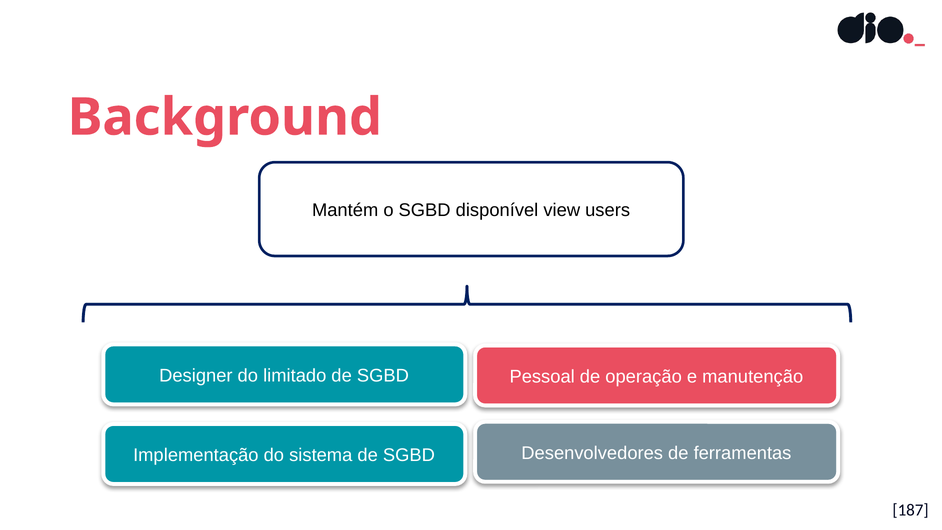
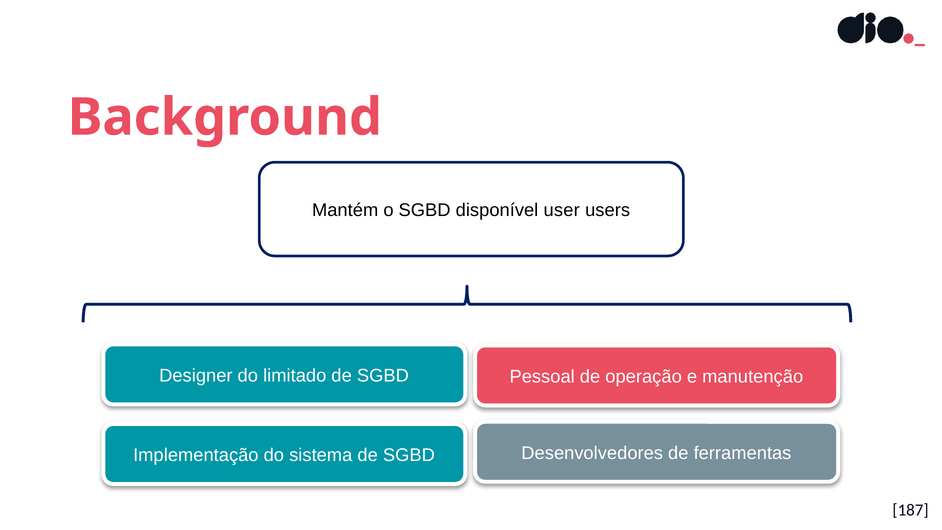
view: view -> user (562, 210)
